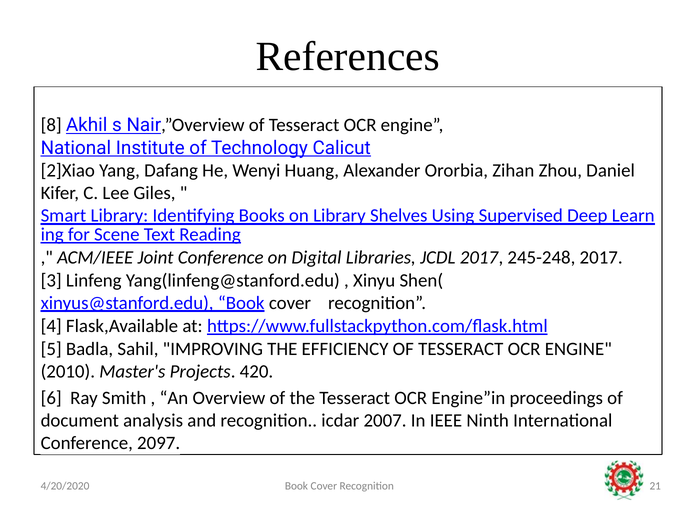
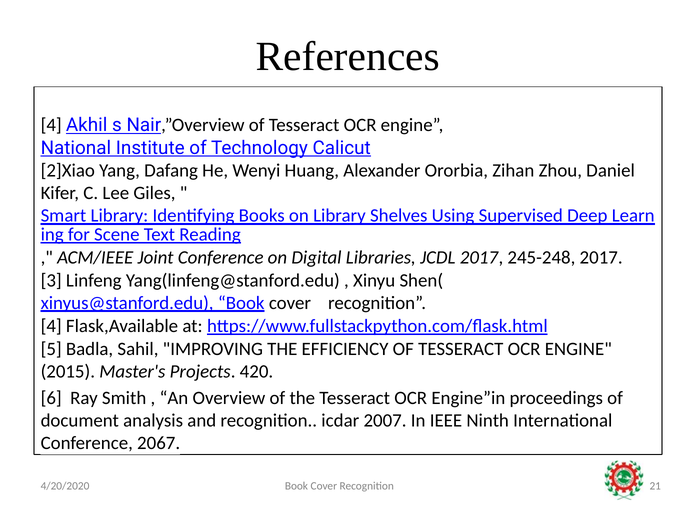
8: 8 -> 4 (51, 125)
2010: 2010 -> 2015 (68, 372)
2097: 2097 -> 2067 (159, 443)
